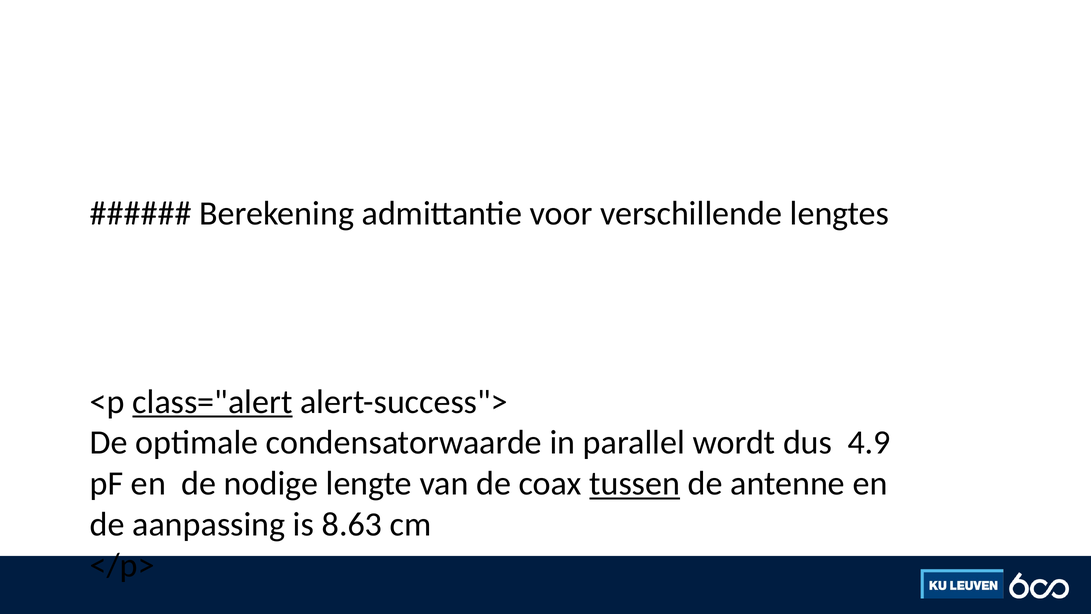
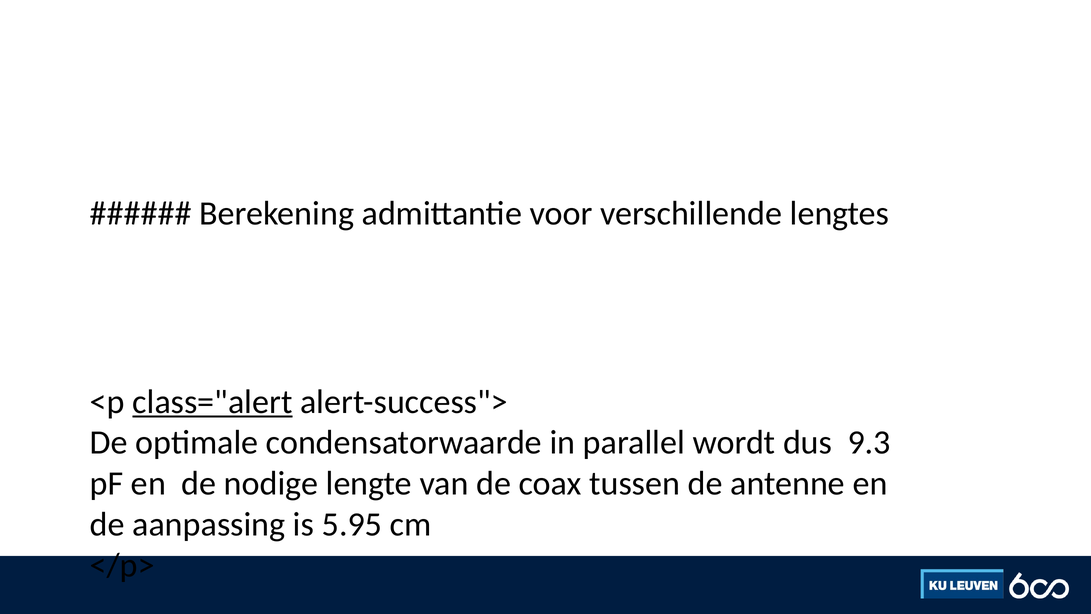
4.9: 4.9 -> 9.3 (869, 442)
tussen underline: present -> none (635, 483)
8.63: 8.63 -> 5.95 (352, 524)
